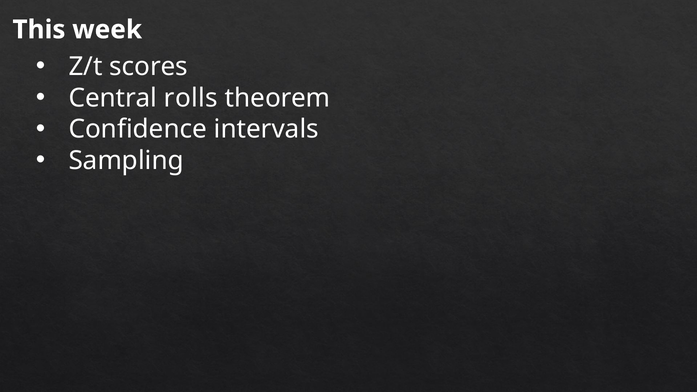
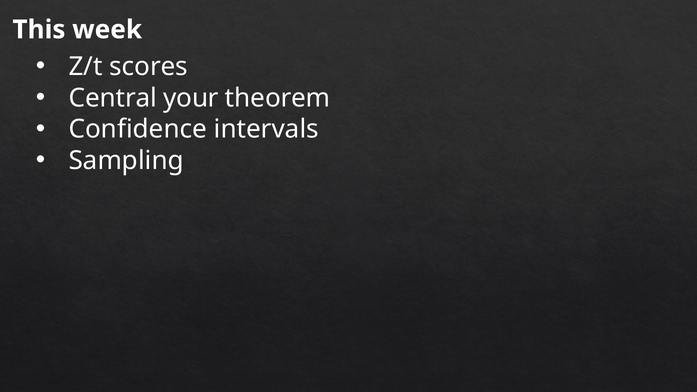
rolls: rolls -> your (191, 98)
